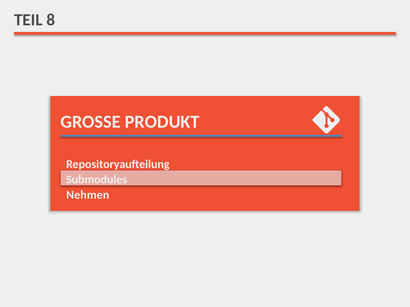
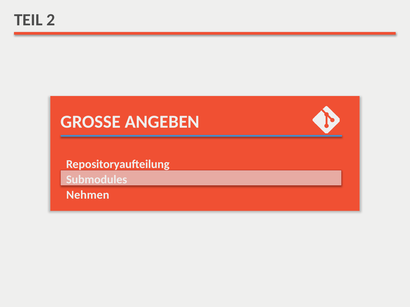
8: 8 -> 2 (51, 20)
PRODUKT: PRODUKT -> ANGEBEN (162, 122)
